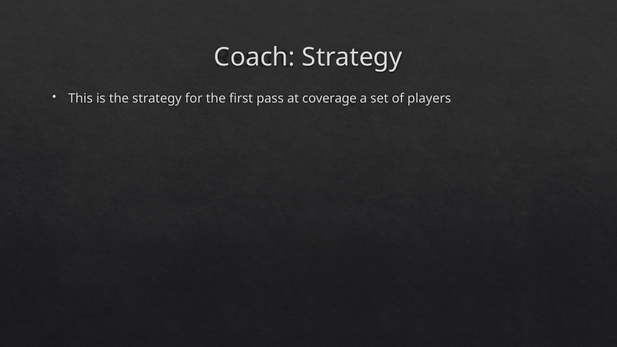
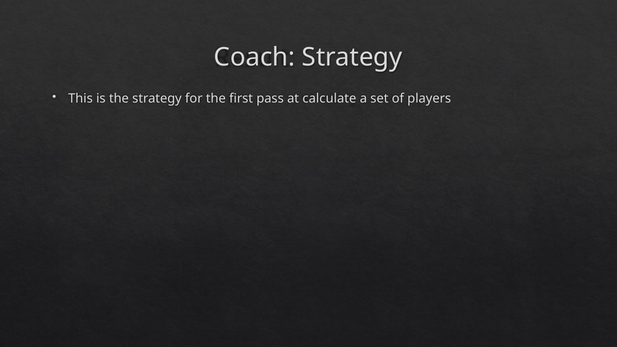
coverage: coverage -> calculate (329, 99)
